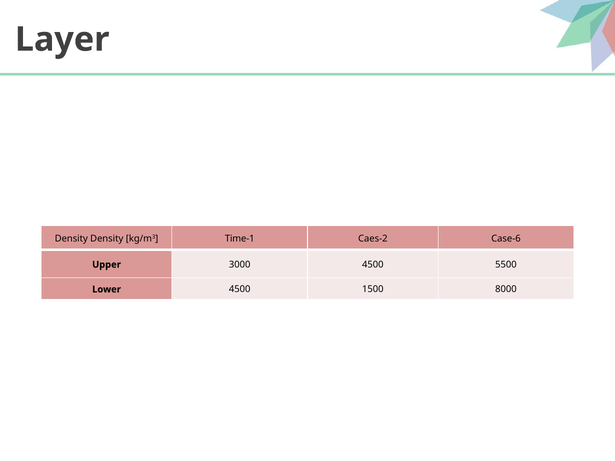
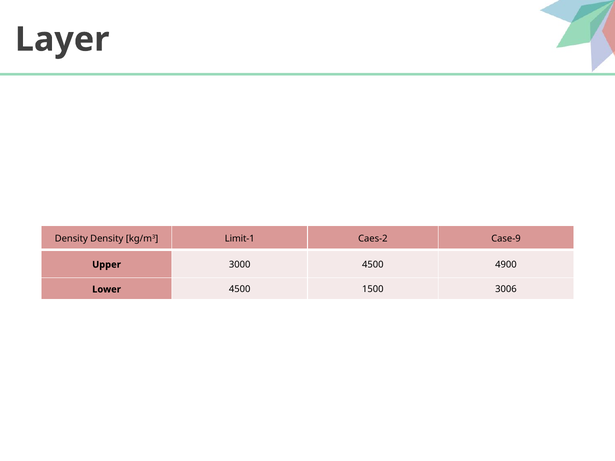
Time-1: Time-1 -> Limit-1 (240, 239)
Case-6: Case-6 -> Case-9 (506, 239)
5500: 5500 -> 4900 (506, 265)
8000: 8000 -> 3006 (506, 290)
